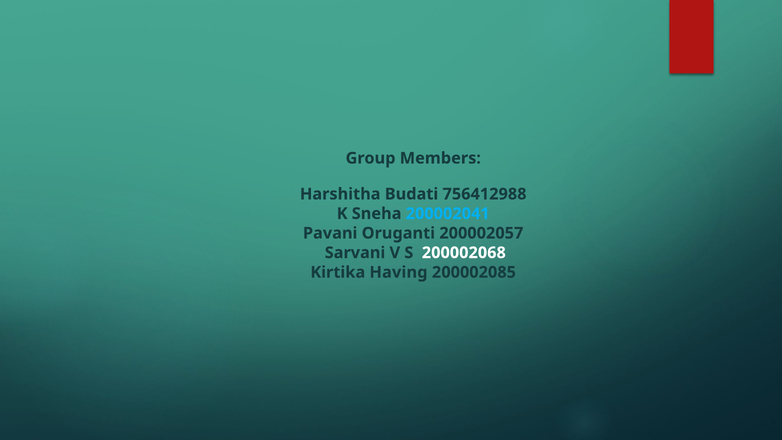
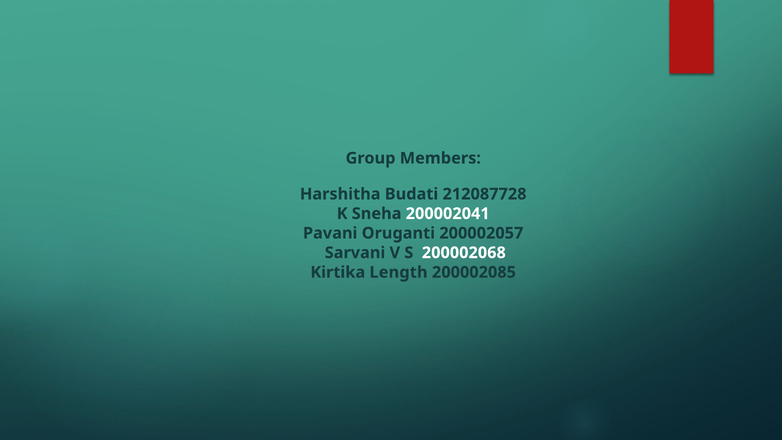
756412988: 756412988 -> 212087728 (485, 194)
200002041 colour: light blue -> white (448, 214)
Having: Having -> Length (399, 272)
